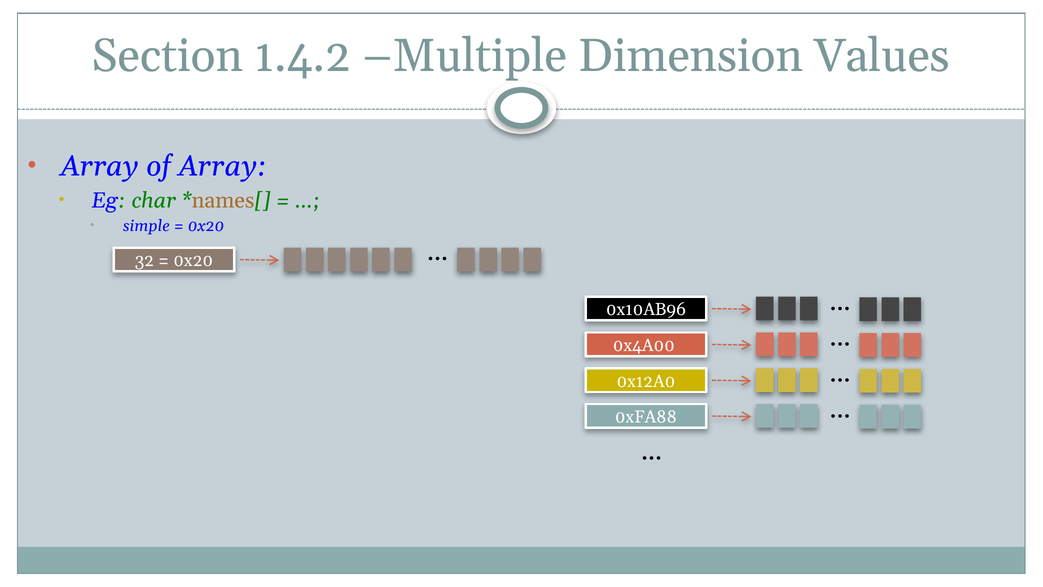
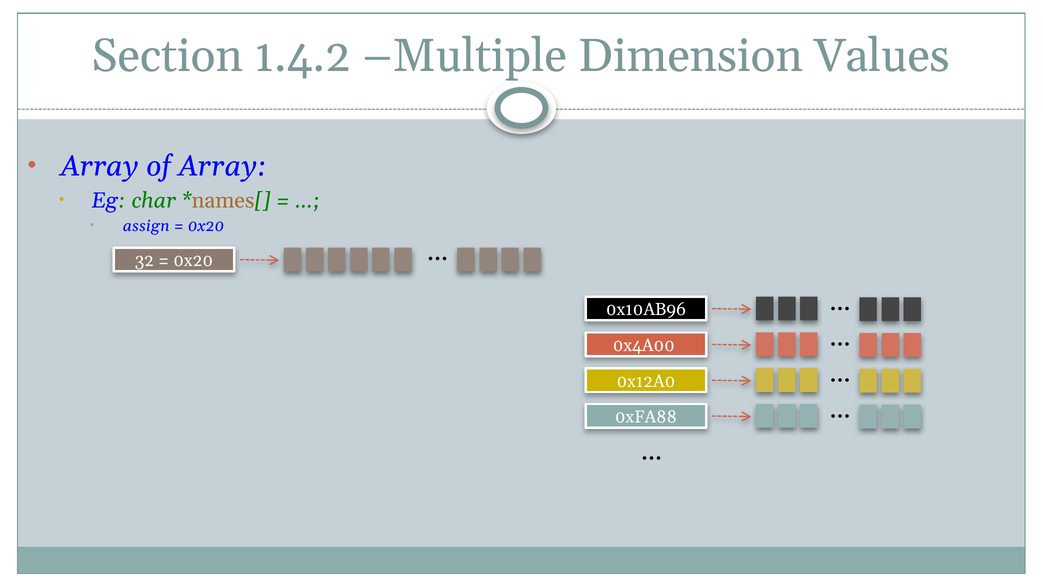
simple: simple -> assign (146, 226)
